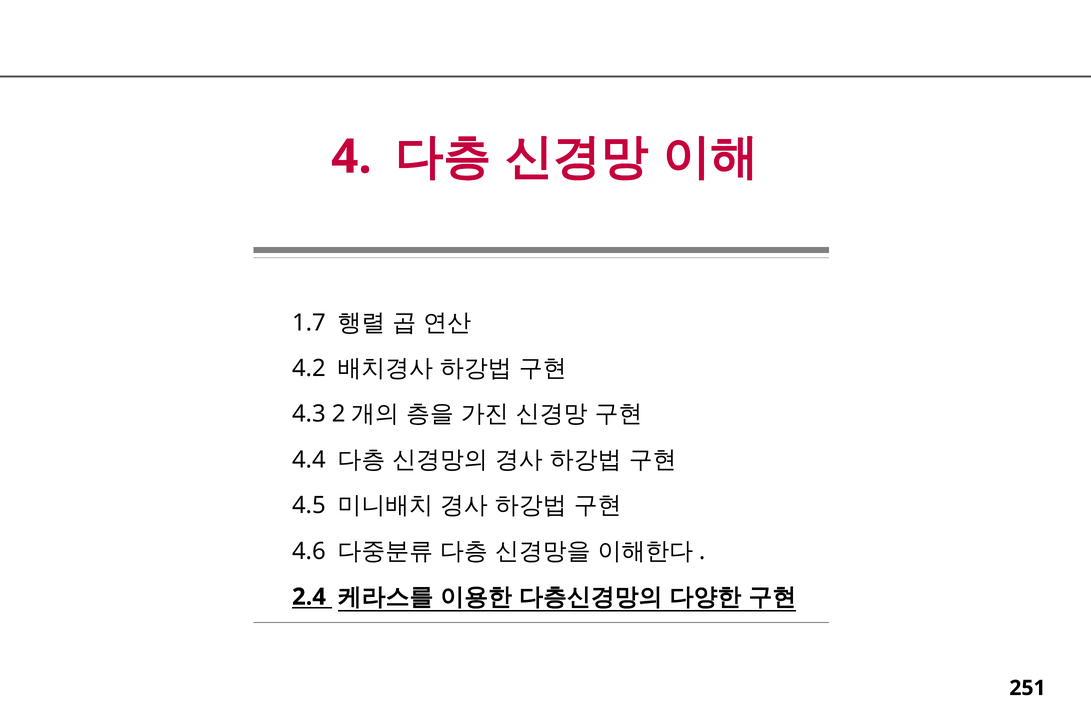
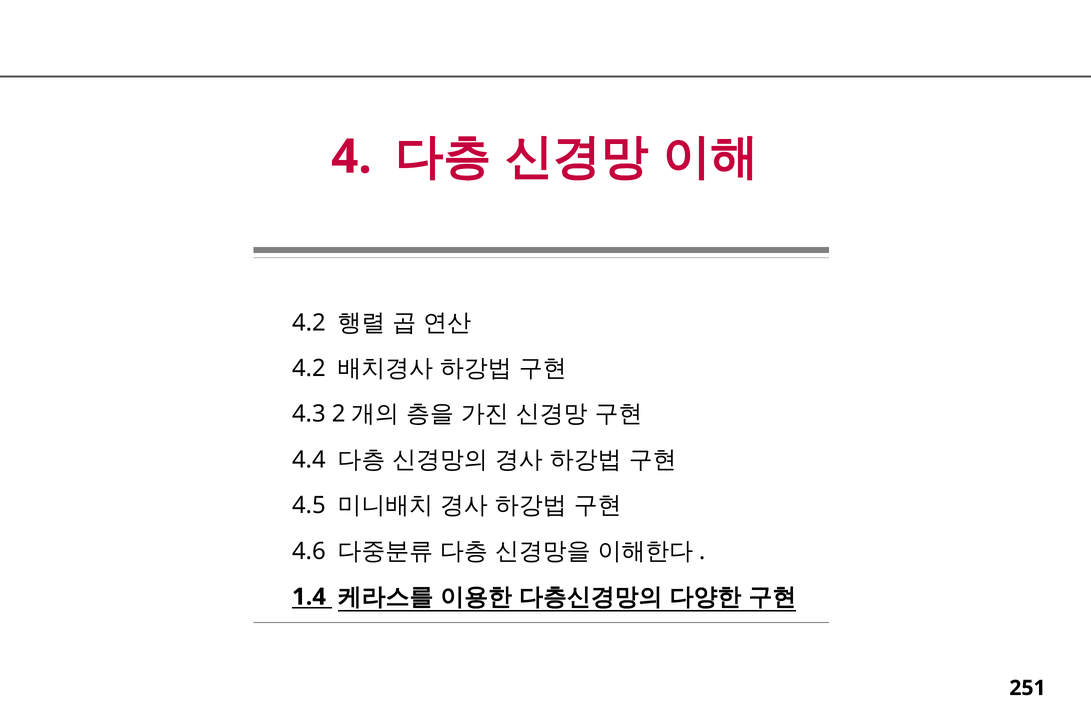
1.7: 1.7 -> 4.2 (309, 323)
2.4: 2.4 -> 1.4 (309, 597)
